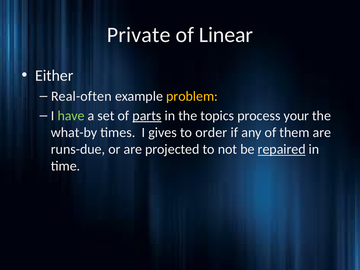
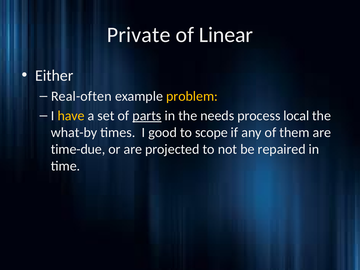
have colour: light green -> yellow (71, 116)
topics: topics -> needs (217, 116)
your: your -> local (296, 116)
gives: gives -> good (163, 133)
order: order -> scope (211, 133)
runs-due: runs-due -> time-due (78, 149)
repaired underline: present -> none (282, 149)
